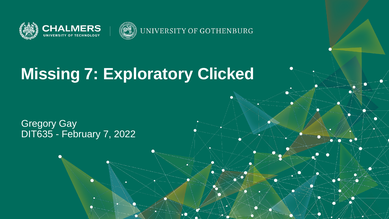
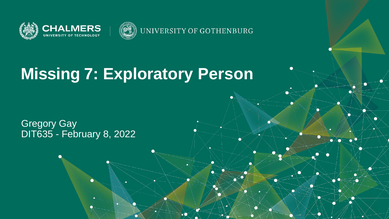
Clicked: Clicked -> Person (226, 74)
February 7: 7 -> 8 (107, 134)
